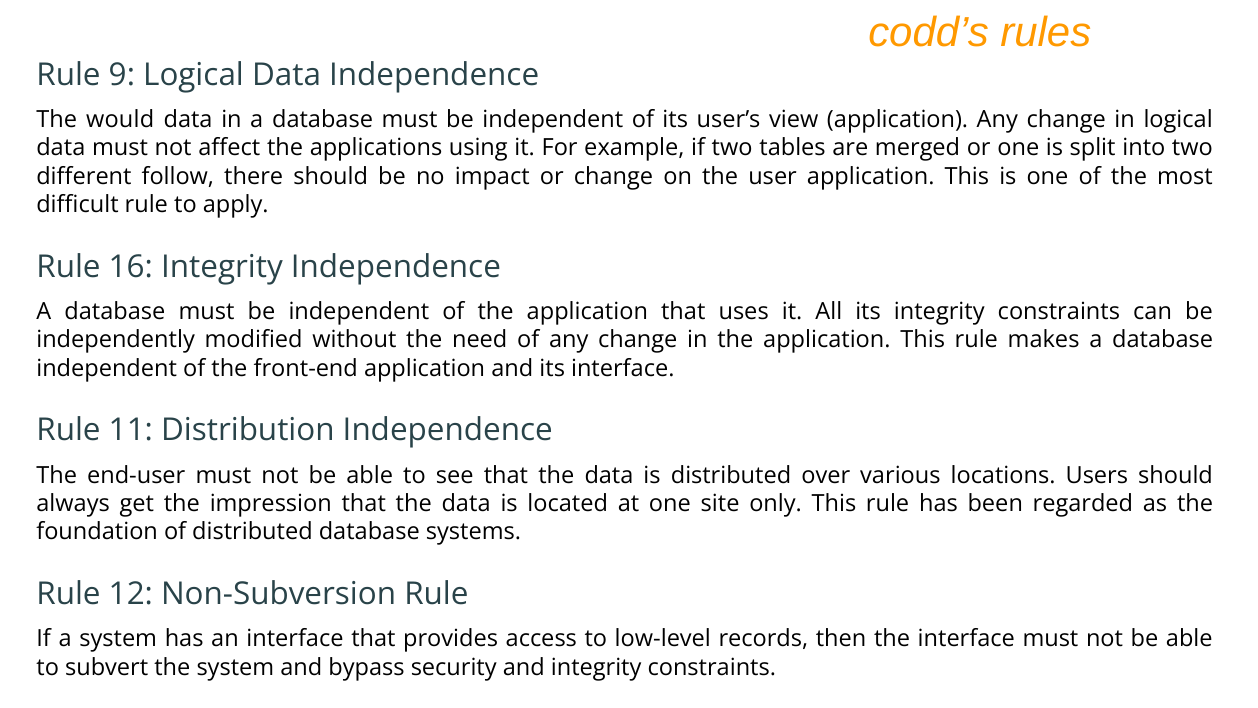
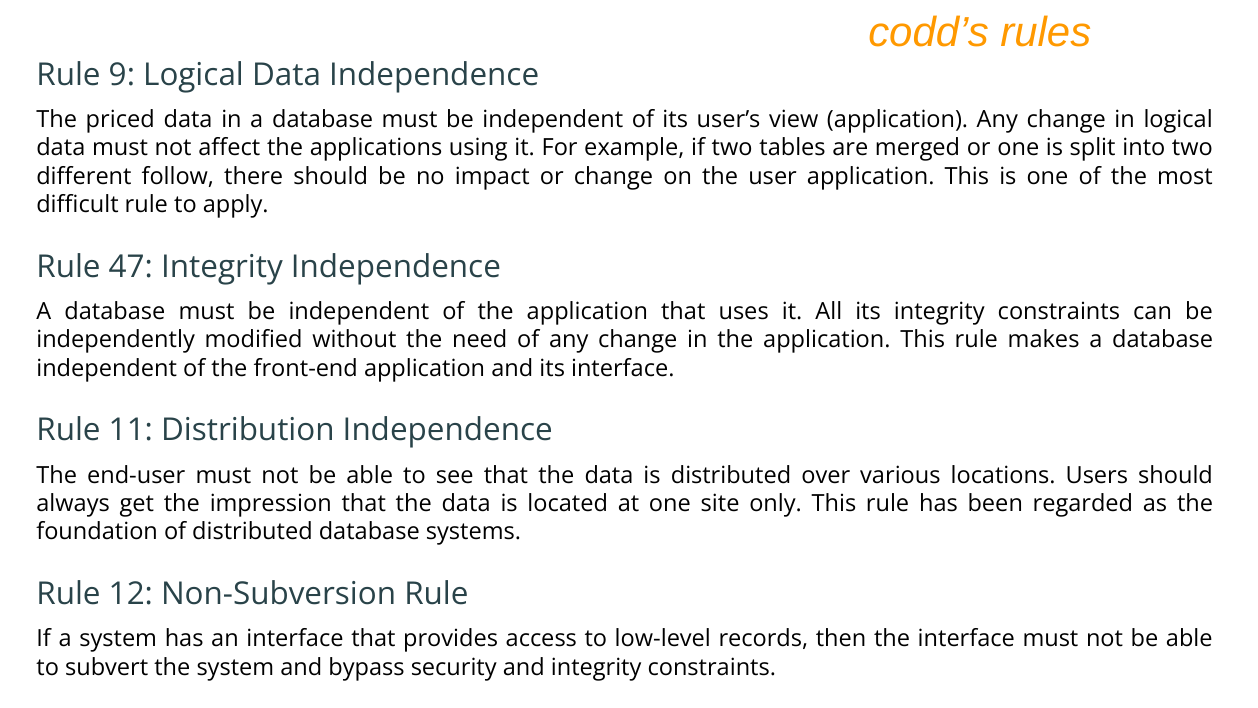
would: would -> priced (120, 120)
16: 16 -> 47 (131, 267)
